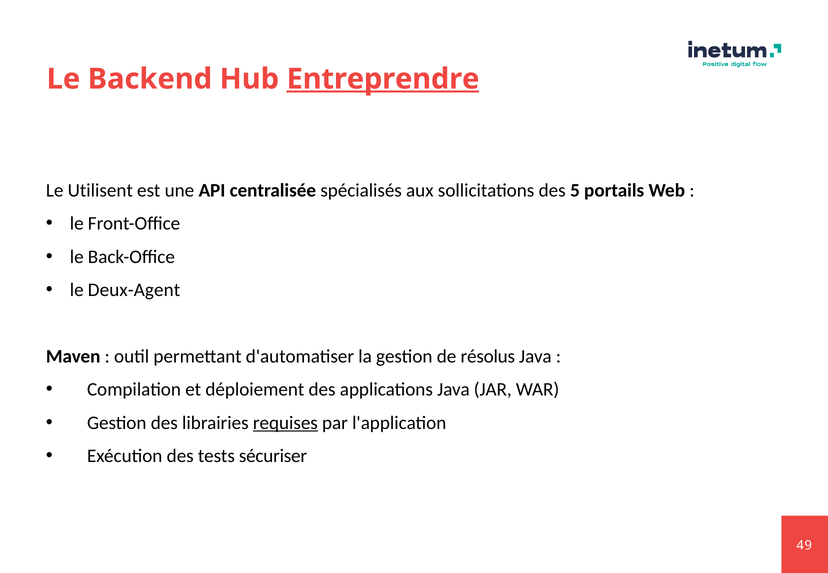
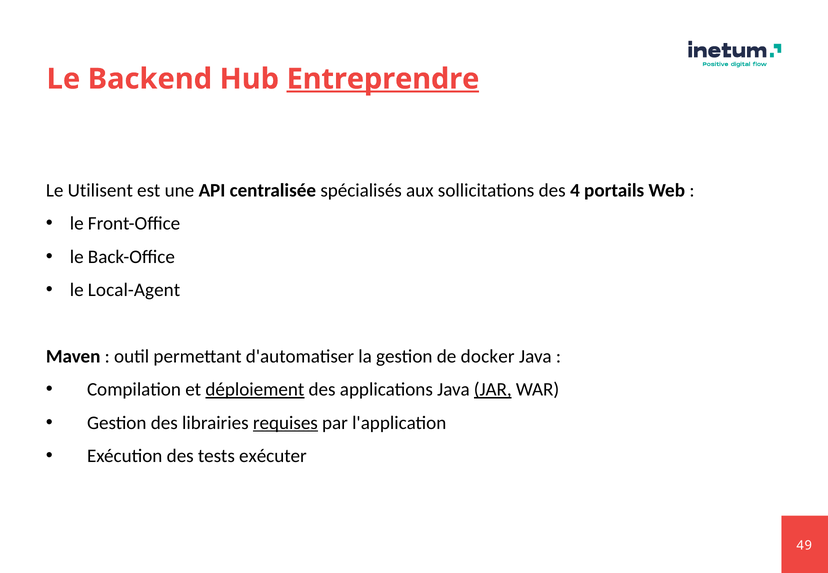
5: 5 -> 4 (575, 190)
Deux-Agent: Deux-Agent -> Local-Agent (134, 290)
résolus: résolus -> docker (488, 356)
déploiement underline: none -> present (255, 390)
JAR underline: none -> present (493, 390)
sécuriser: sécuriser -> exécuter (273, 456)
